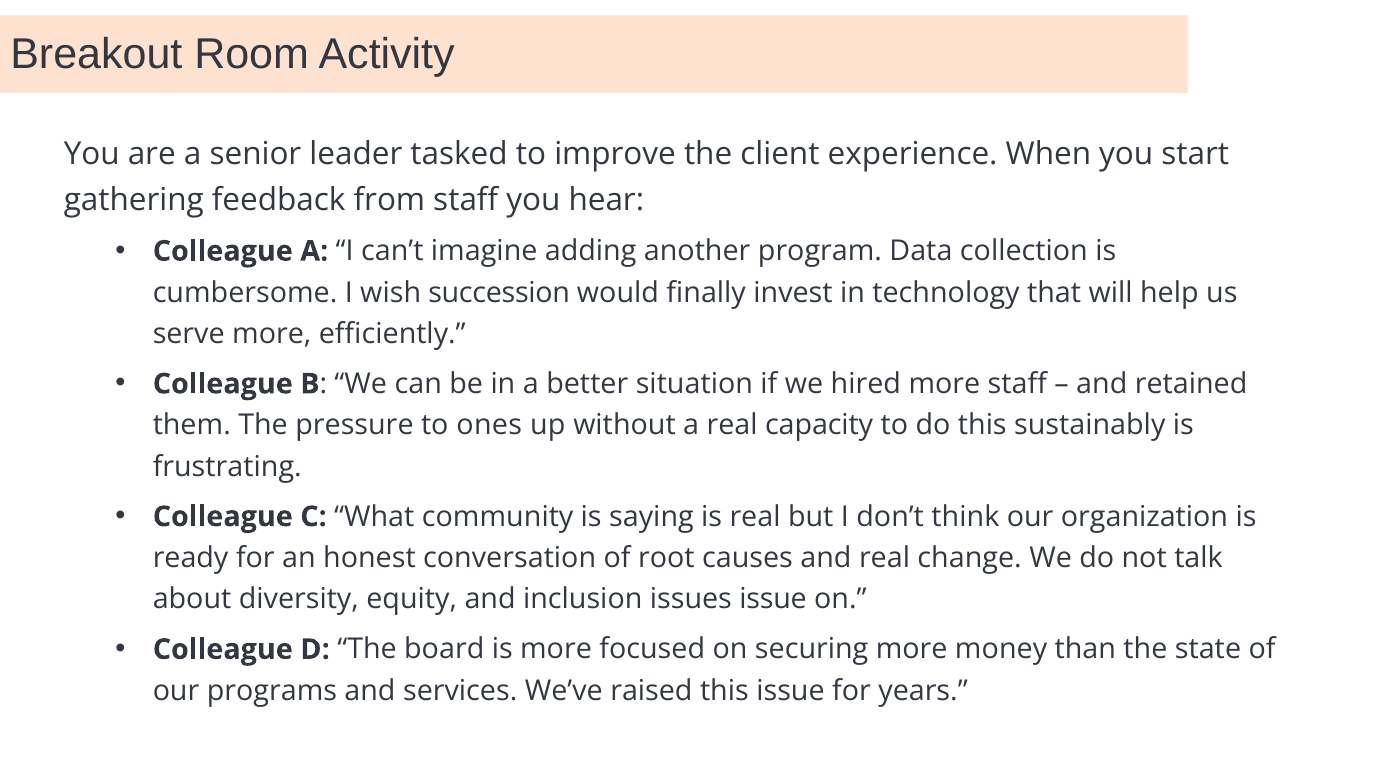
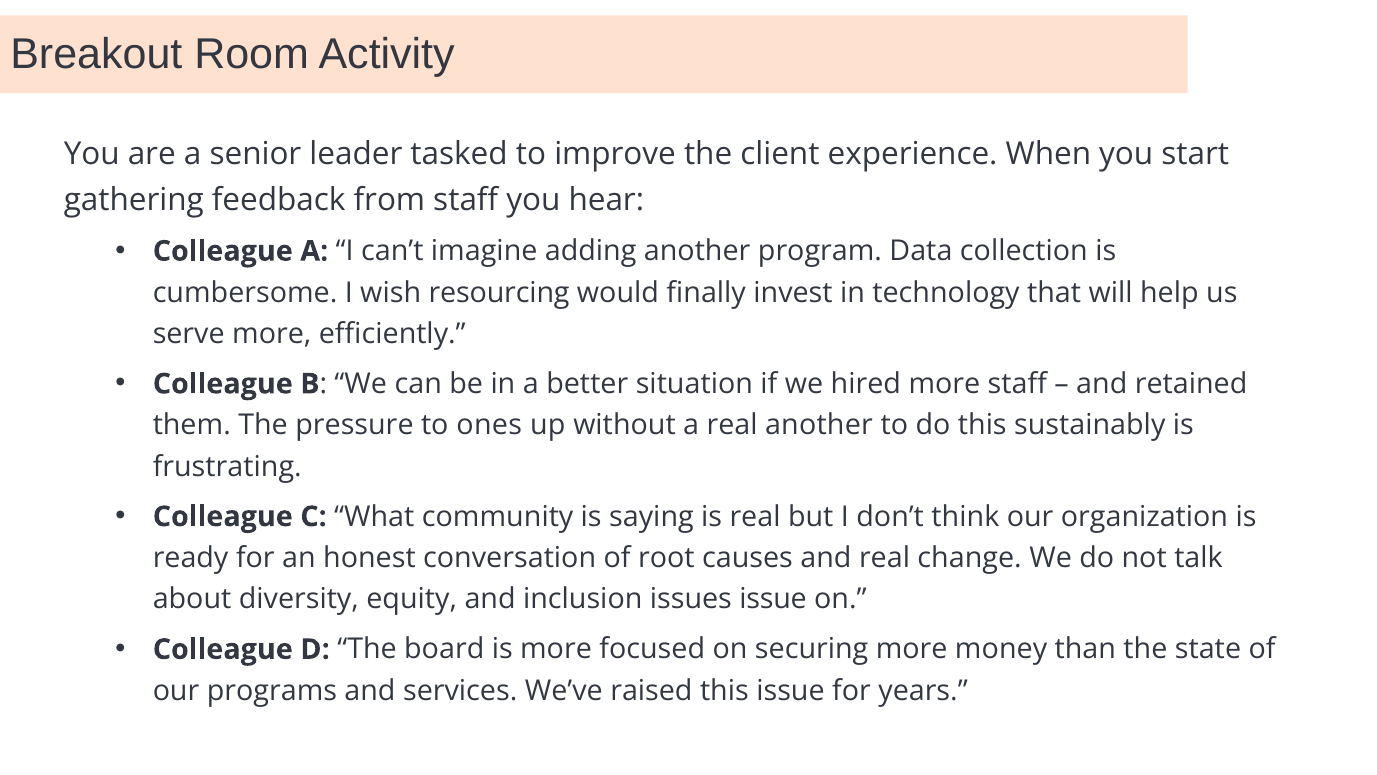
succession: succession -> resourcing (499, 292)
real capacity: capacity -> another (819, 425)
